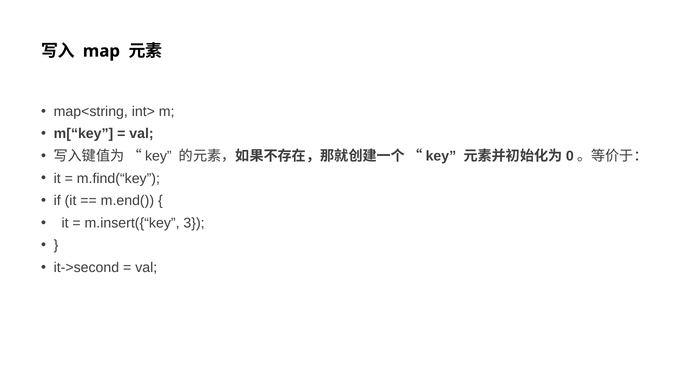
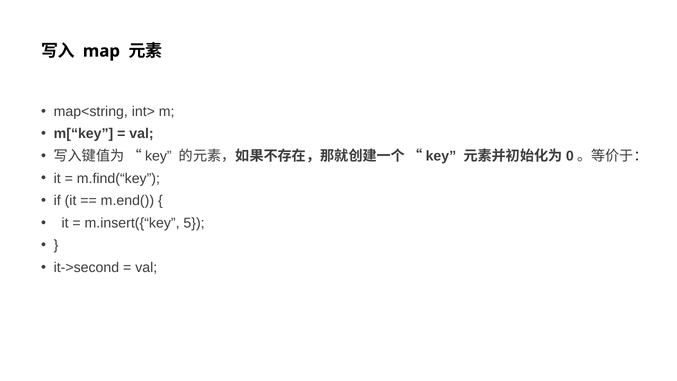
3: 3 -> 5 (194, 223)
